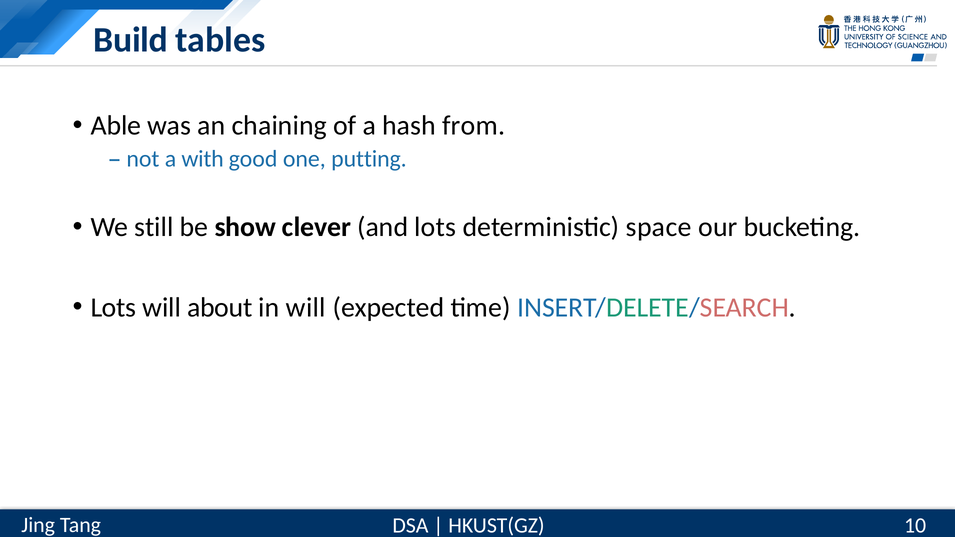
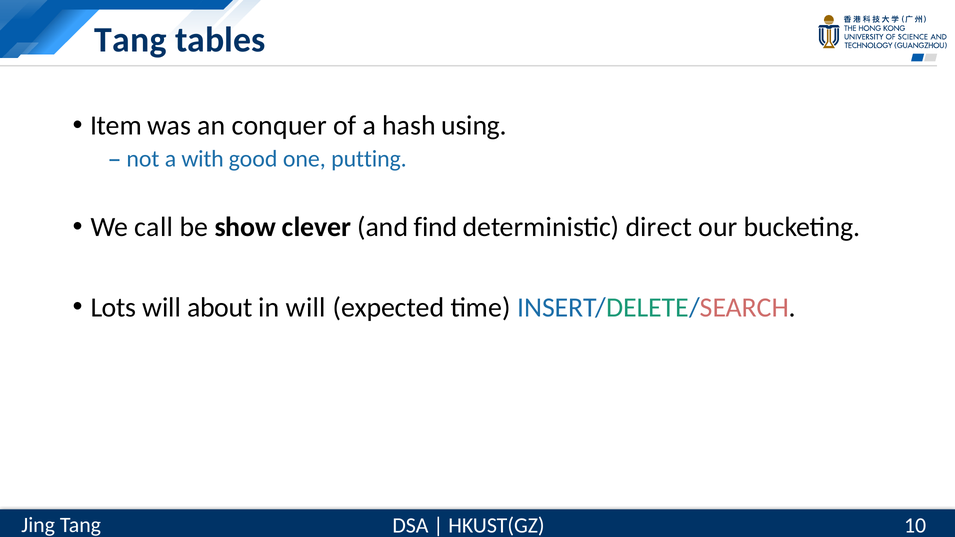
Build: Build -> Tang (130, 40)
Able: Able -> Item (116, 126)
chaining: chaining -> conquer (279, 126)
from: from -> using (474, 126)
still: still -> call (154, 227)
and lots: lots -> find (436, 227)
space: space -> direct (659, 227)
